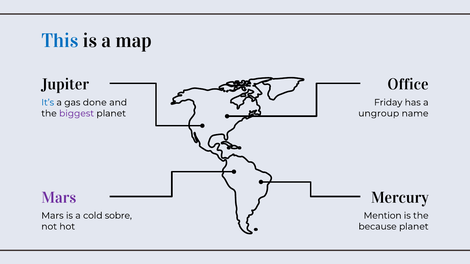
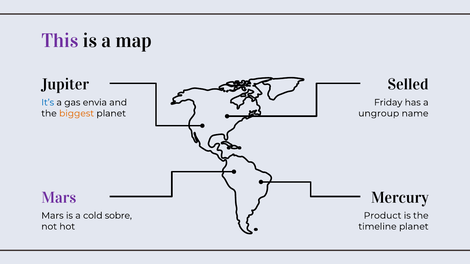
This colour: blue -> purple (60, 41)
Office: Office -> Selled (408, 85)
done: done -> envia (95, 103)
biggest colour: purple -> orange (77, 114)
Mention: Mention -> Product (383, 216)
because: because -> timeline (378, 227)
